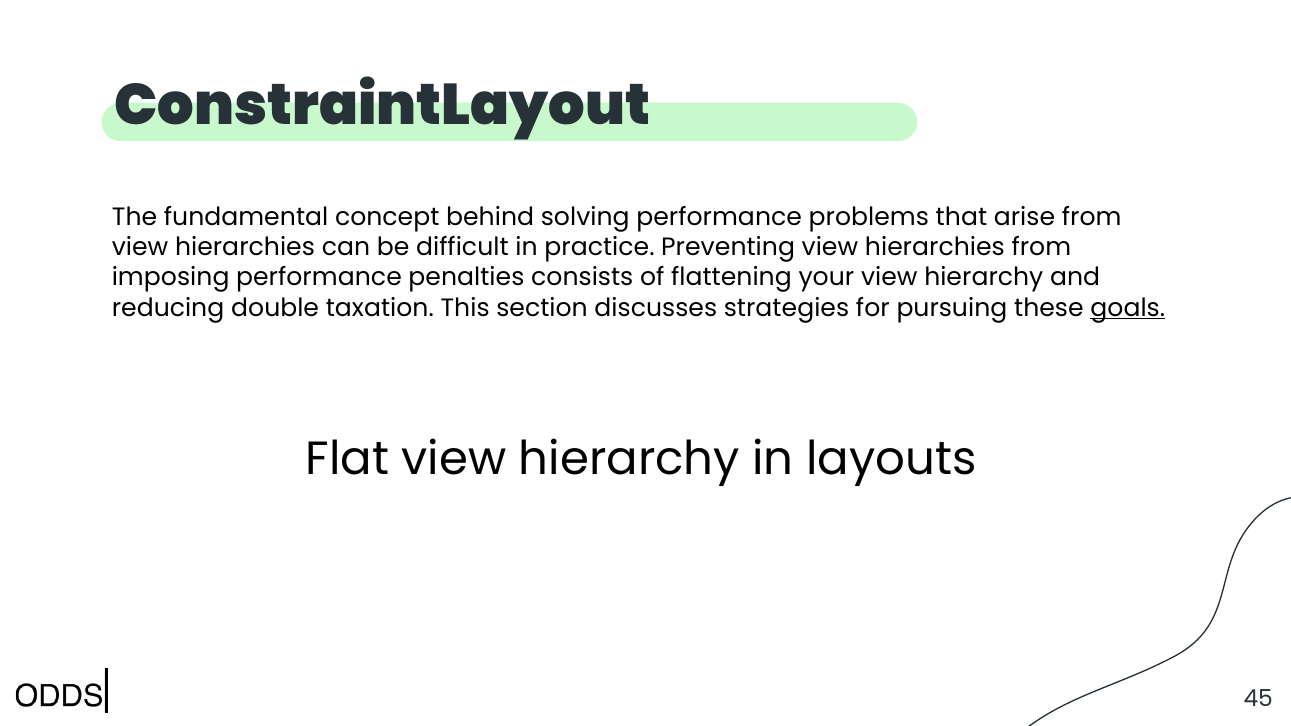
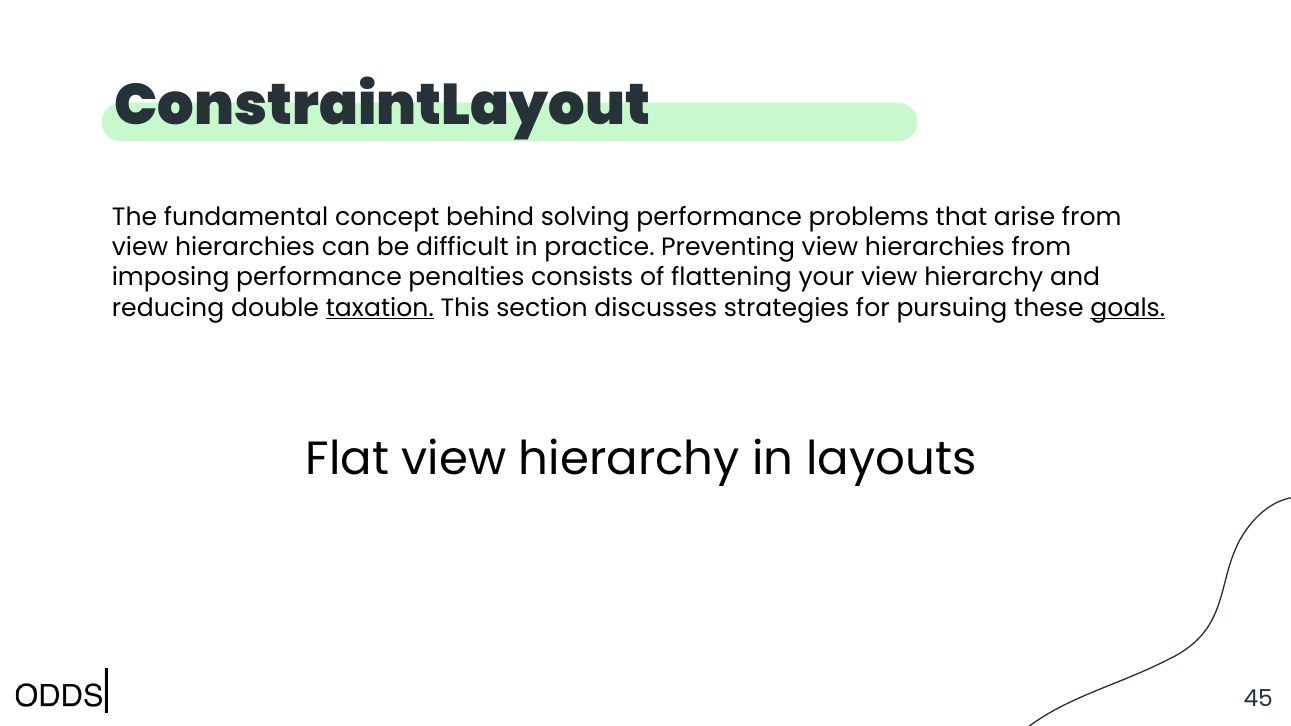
taxation underline: none -> present (380, 308)
